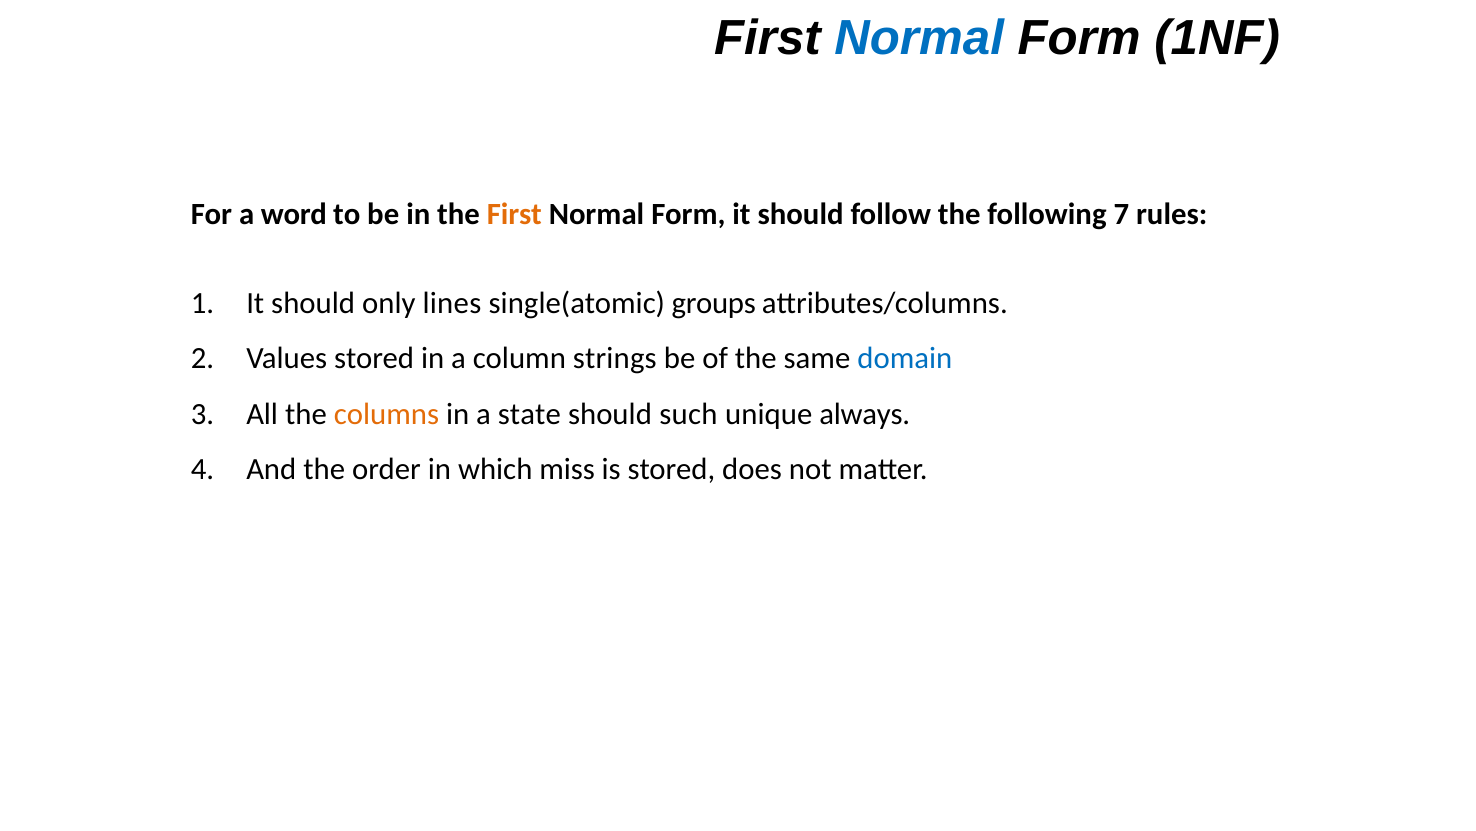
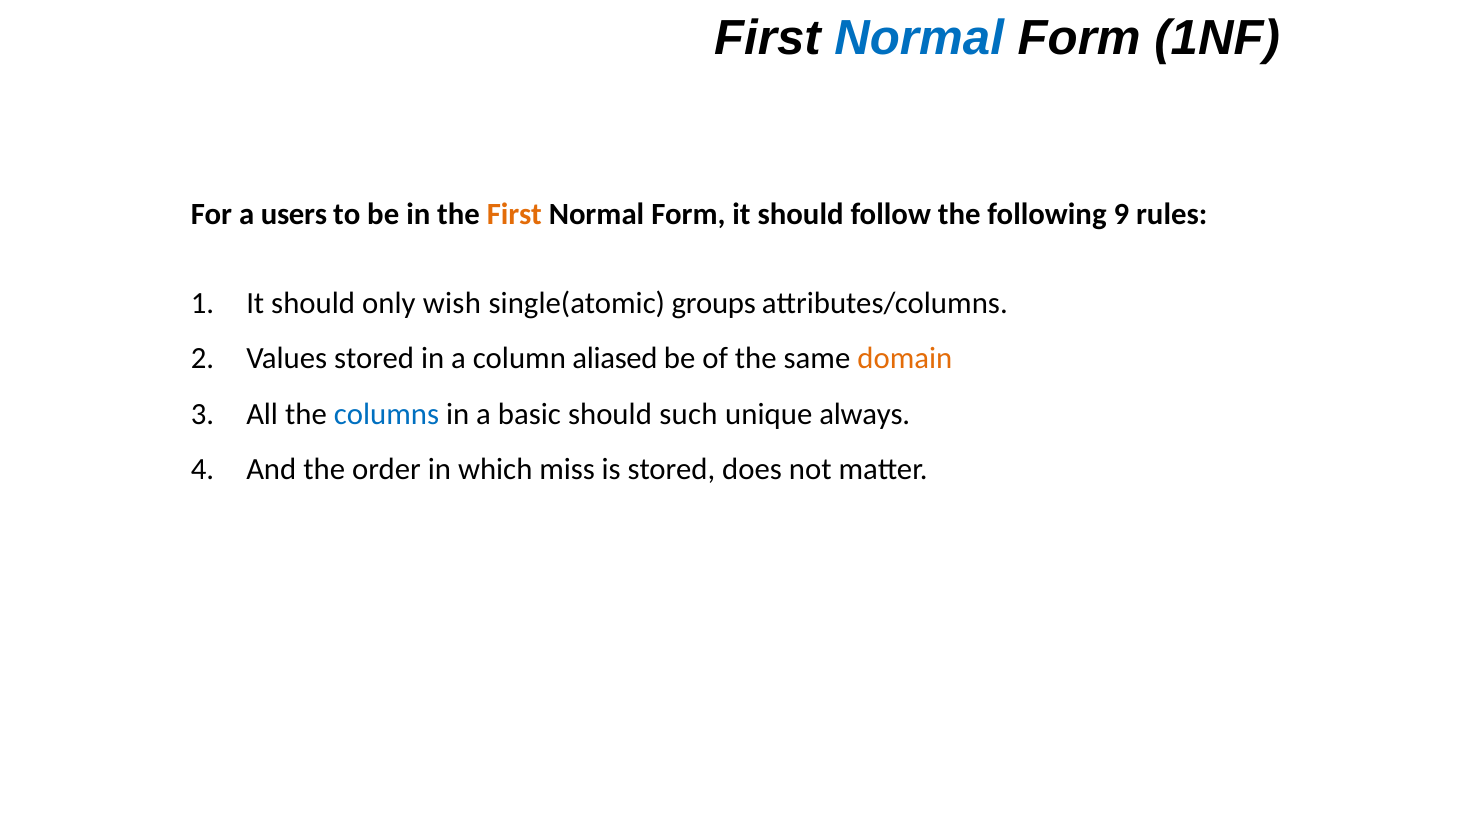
word: word -> users (294, 215)
7: 7 -> 9 (1121, 215)
lines: lines -> wish (452, 303)
strings: strings -> aliased (615, 358)
domain colour: blue -> orange (905, 358)
columns colour: orange -> blue (386, 414)
state: state -> basic (529, 414)
